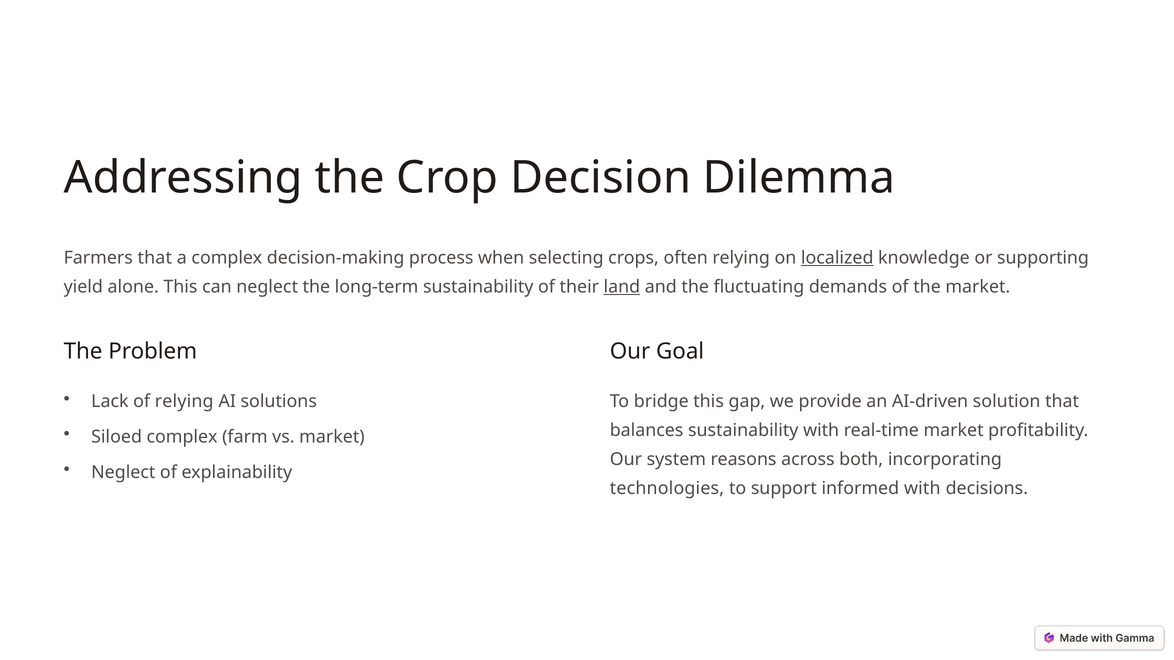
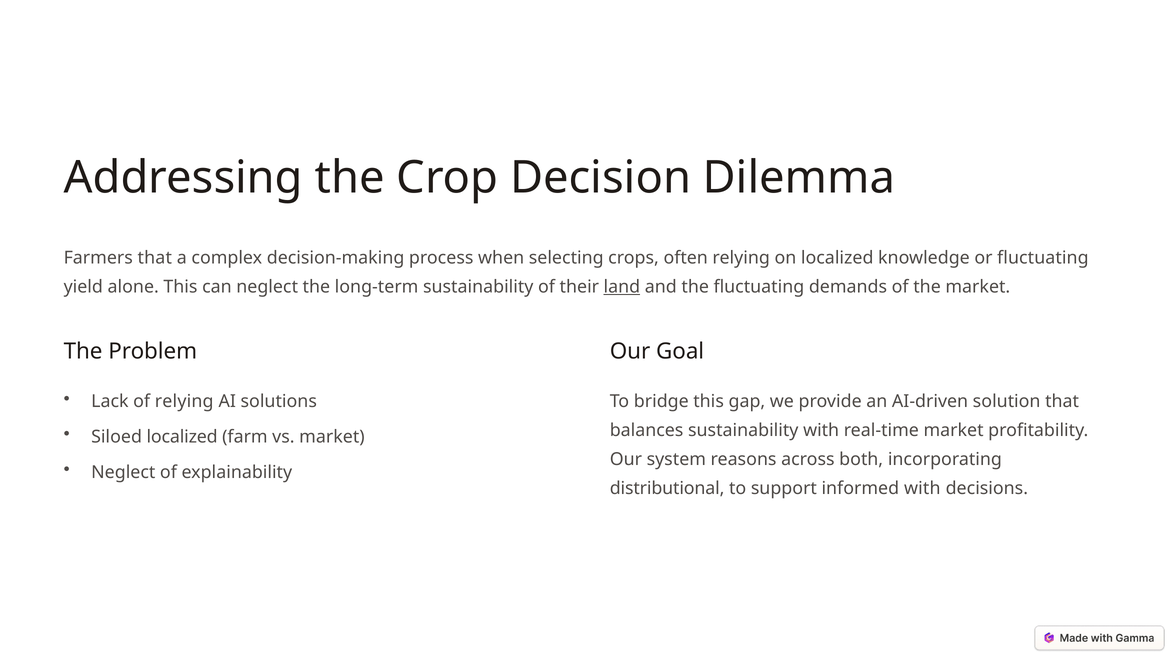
localized underline: present -> none (837, 258)
or supporting: supporting -> fluctuating (1043, 258)
Siloed complex: complex -> localized (182, 437)
technologies: technologies -> distributional (667, 489)
